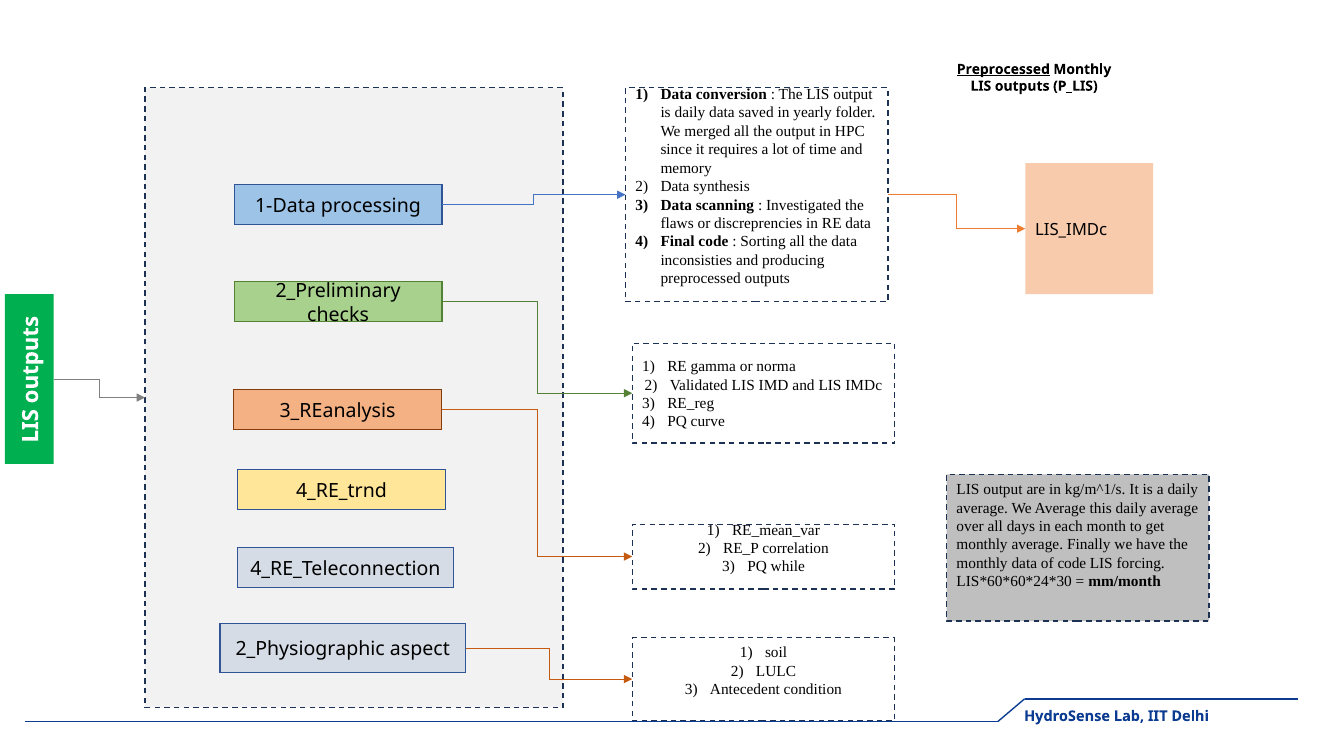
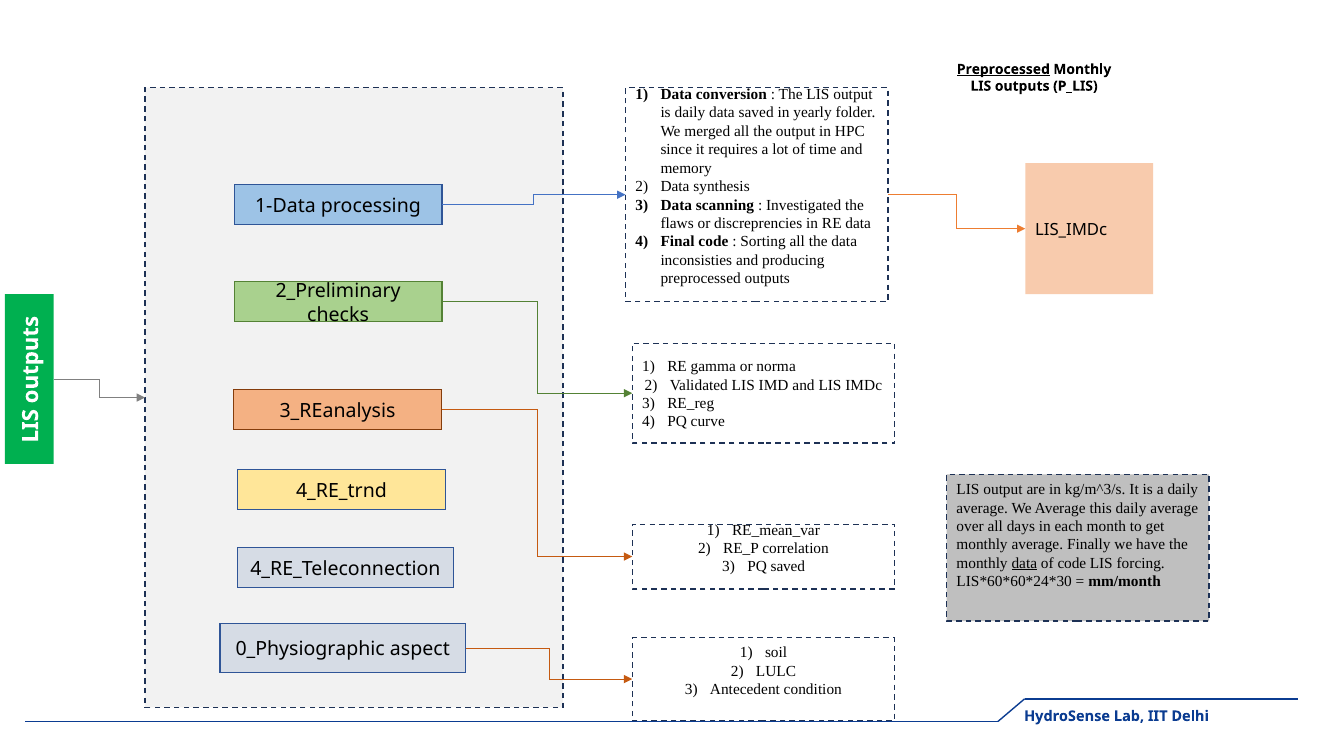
kg/m^1/s: kg/m^1/s -> kg/m^3/s (1095, 489)
data underline: none -> present (1024, 563)
PQ while: while -> saved (788, 567)
2_Physiographic: 2_Physiographic -> 0_Physiographic (310, 649)
